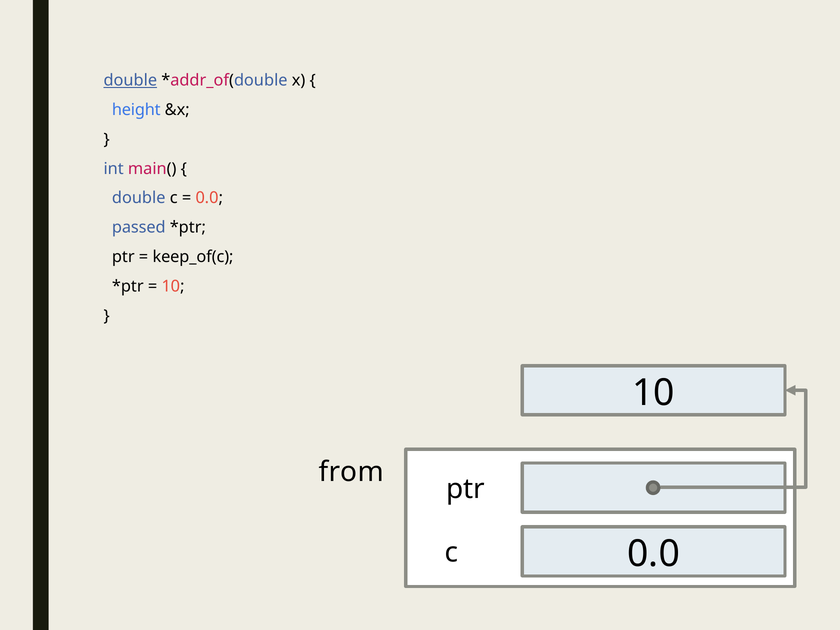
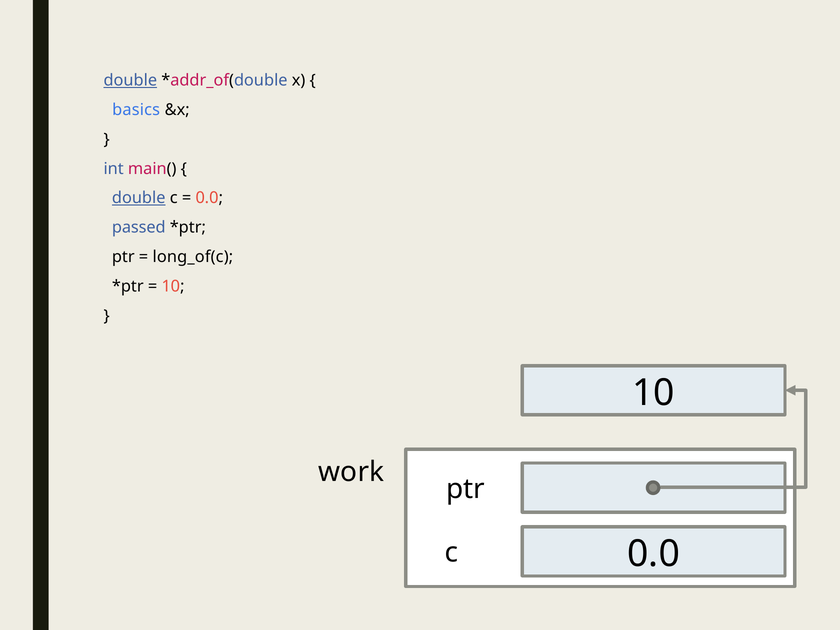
height: height -> basics (136, 110)
double underline: none -> present (139, 198)
keep_of(c: keep_of(c -> long_of(c (193, 257)
from: from -> work (351, 472)
